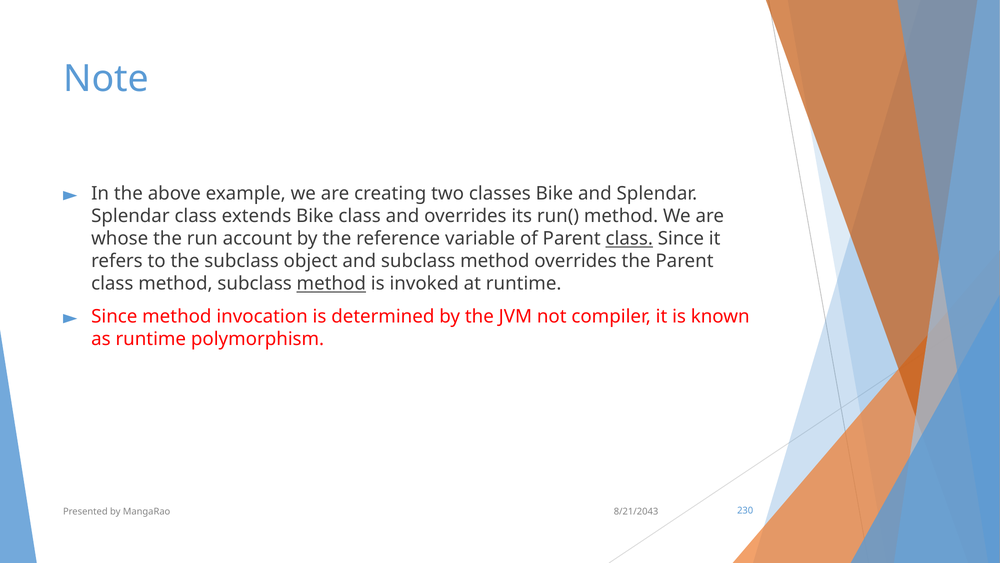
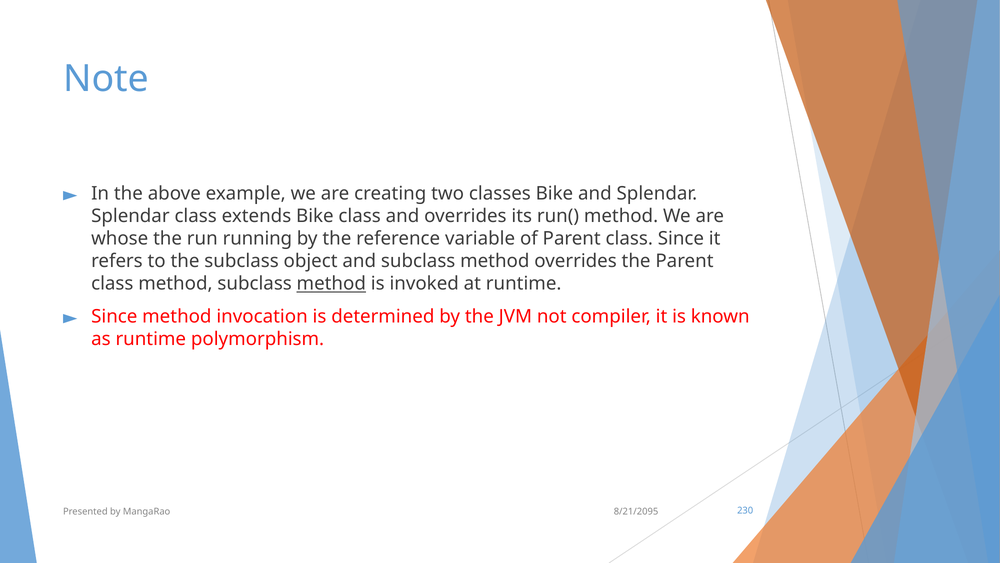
account: account -> running (257, 239)
class underline: present -> none (629, 239)
8/21/2043: 8/21/2043 -> 8/21/2095 (636, 511)
